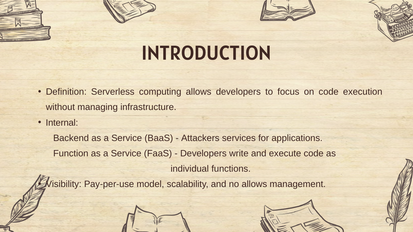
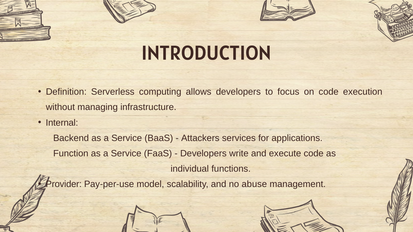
Visibility: Visibility -> Provider (64, 185)
no allows: allows -> abuse (254, 185)
